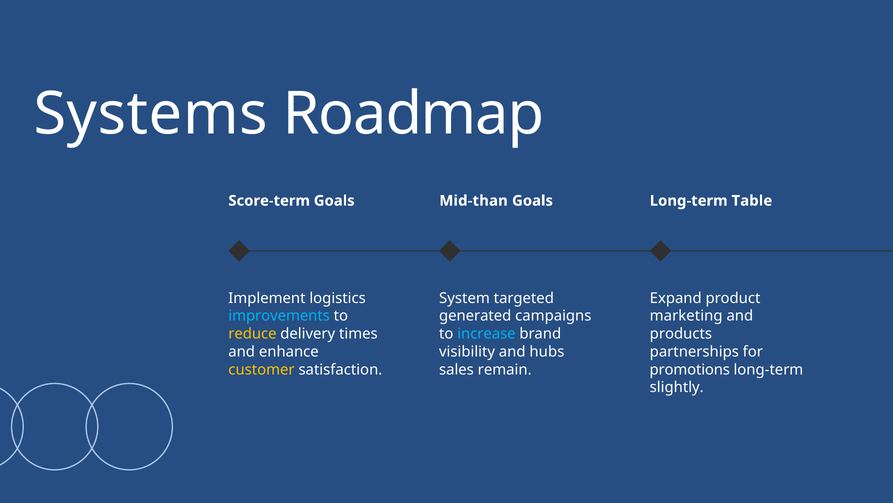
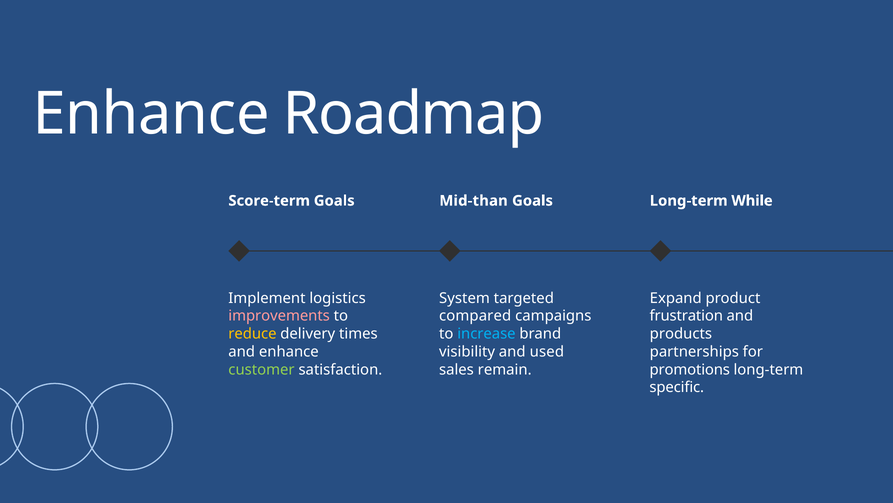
Systems: Systems -> Enhance (151, 114)
Table: Table -> While (752, 200)
improvements colour: light blue -> pink (279, 316)
generated: generated -> compared (475, 316)
marketing: marketing -> frustration (686, 316)
hubs: hubs -> used (547, 351)
customer colour: yellow -> light green (262, 369)
slightly: slightly -> specific (677, 387)
